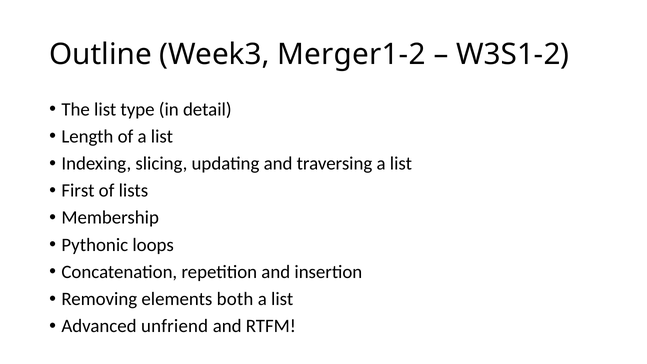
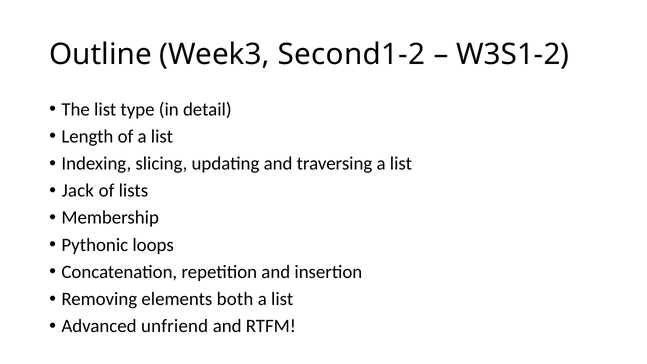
Merger1-2: Merger1-2 -> Second1-2 (351, 54)
First: First -> Jack (78, 191)
